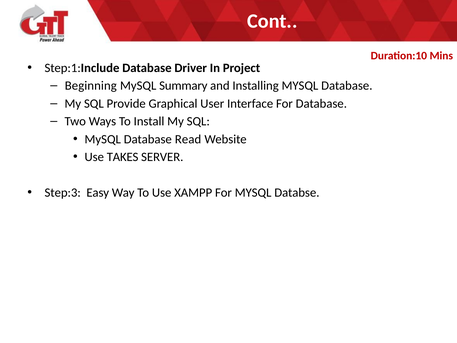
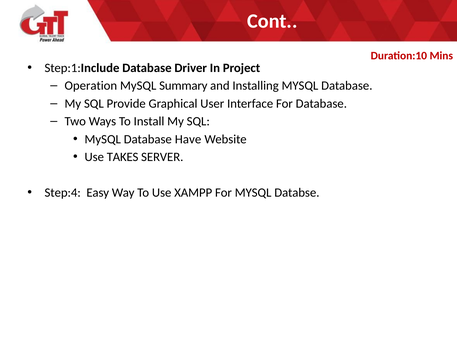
Beginning: Beginning -> Operation (91, 86)
Read: Read -> Have (188, 139)
Step:3: Step:3 -> Step:4 (63, 192)
